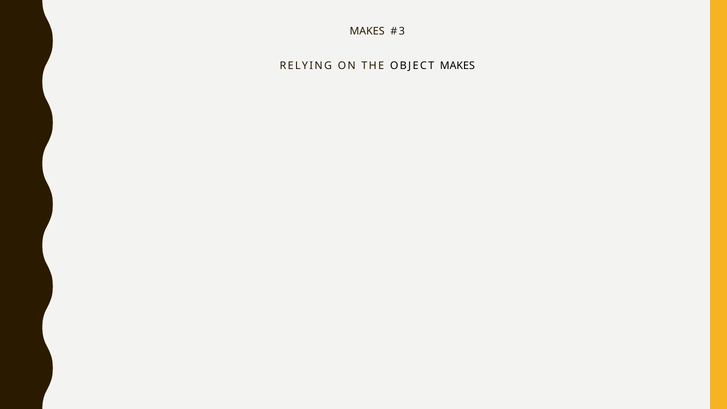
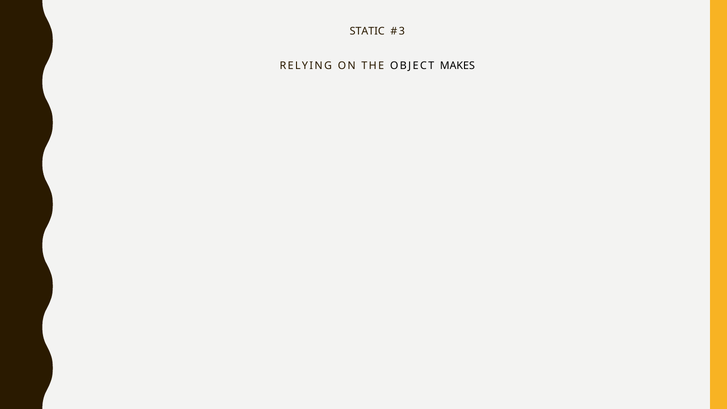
MAKES: MAKES -> STATIC (367, 31)
